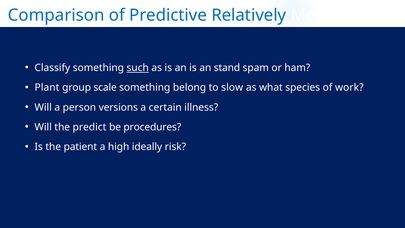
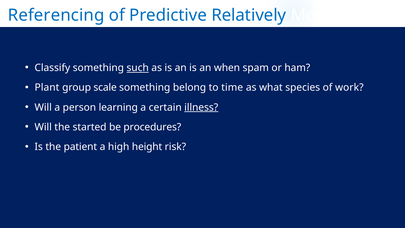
Comparison: Comparison -> Referencing (56, 15)
stand: stand -> when (227, 68)
slow: slow -> time (232, 88)
versions: versions -> learning (118, 107)
illness underline: none -> present (201, 107)
predict: predict -> started (90, 127)
ideally: ideally -> height (147, 147)
